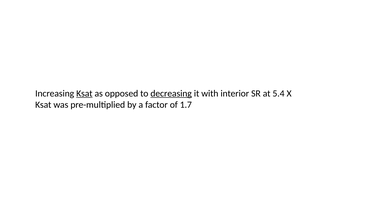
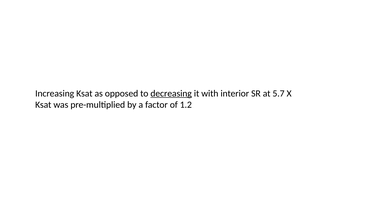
Ksat underline: present -> none (84, 93)
5.4: 5.4 -> 5.7 (279, 93)
1.7: 1.7 -> 1.2 (186, 105)
